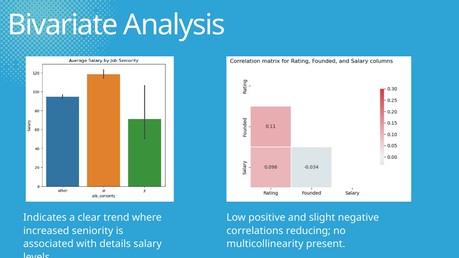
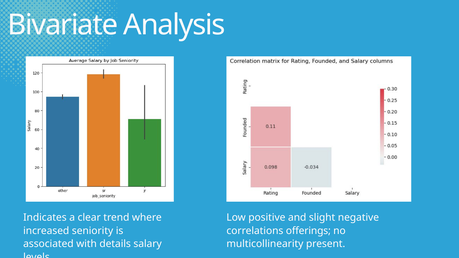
reducing: reducing -> offerings (308, 231)
